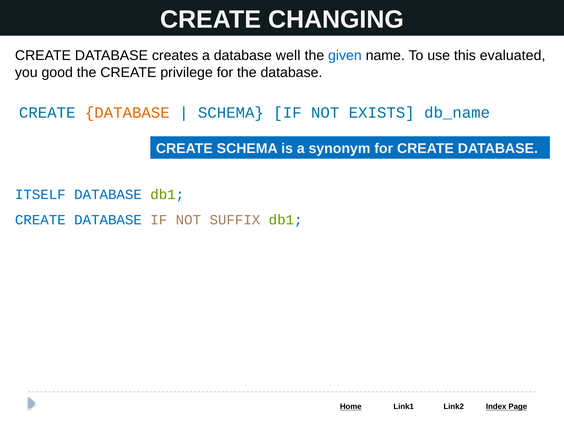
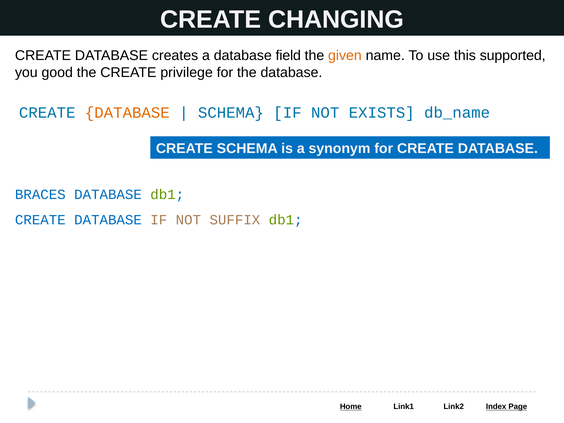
well: well -> field (288, 56)
given colour: blue -> orange (345, 56)
evaluated: evaluated -> supported (513, 56)
ITSELF: ITSELF -> BRACES (40, 195)
